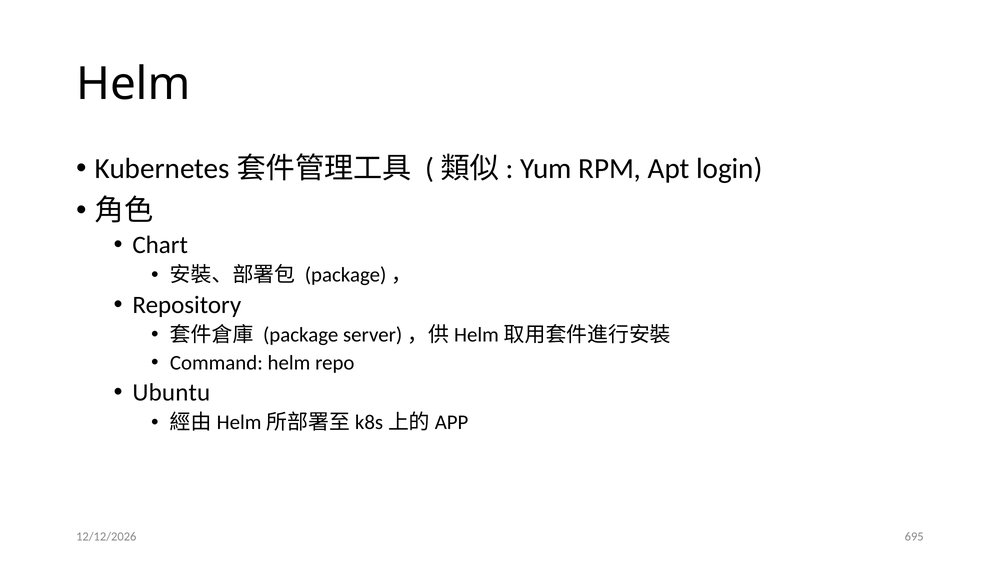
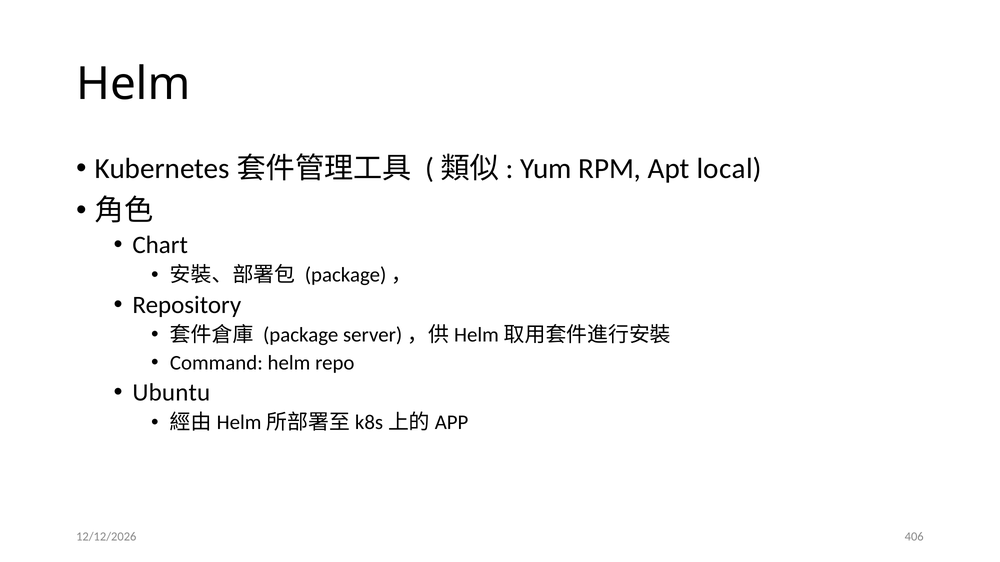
login: login -> local (729, 169)
695: 695 -> 406 (914, 537)
